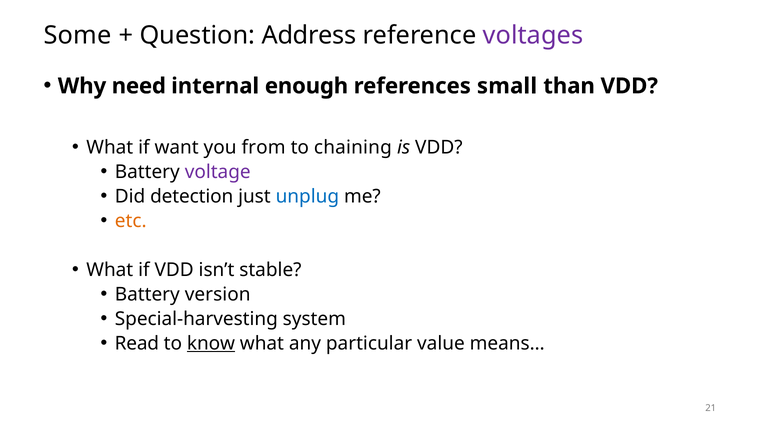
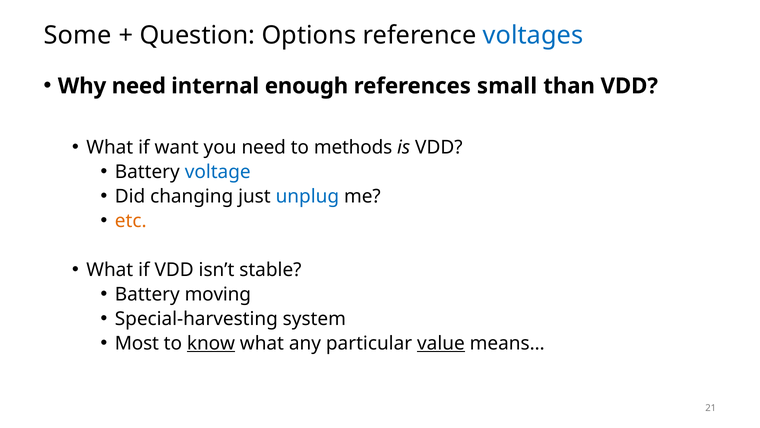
Address: Address -> Options (309, 35)
voltages colour: purple -> blue (533, 35)
you from: from -> need (264, 147)
chaining: chaining -> methods (353, 147)
voltage colour: purple -> blue (218, 172)
detection: detection -> changing (192, 196)
version: version -> moving (218, 294)
Read: Read -> Most (137, 343)
value underline: none -> present (441, 343)
